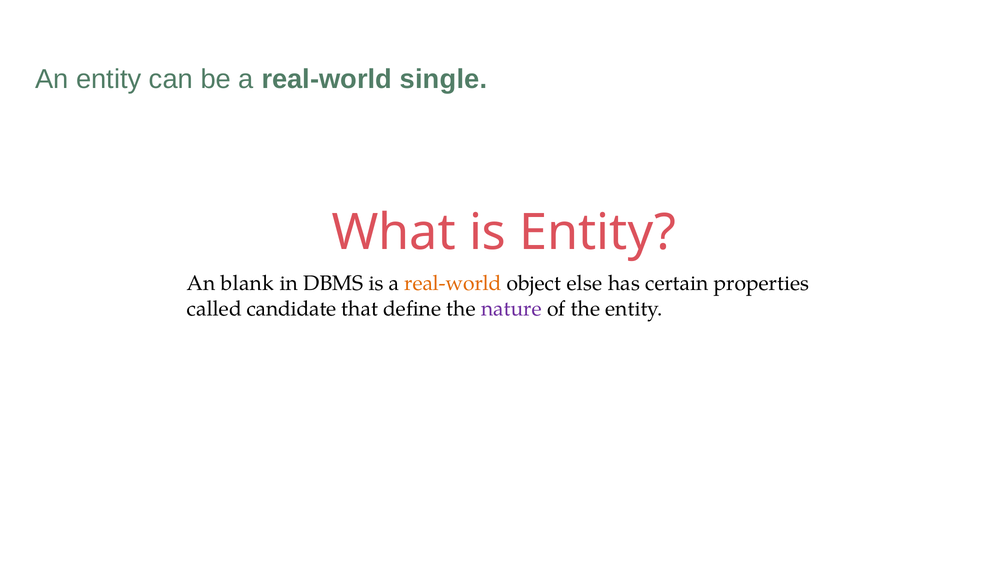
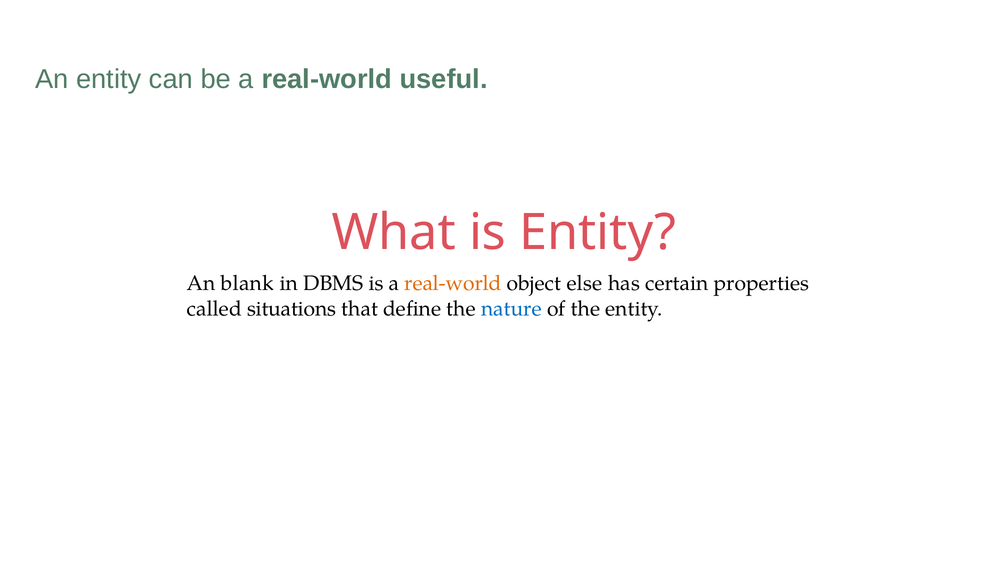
single: single -> useful (444, 79)
candidate: candidate -> situations (292, 309)
nature colour: purple -> blue (511, 309)
